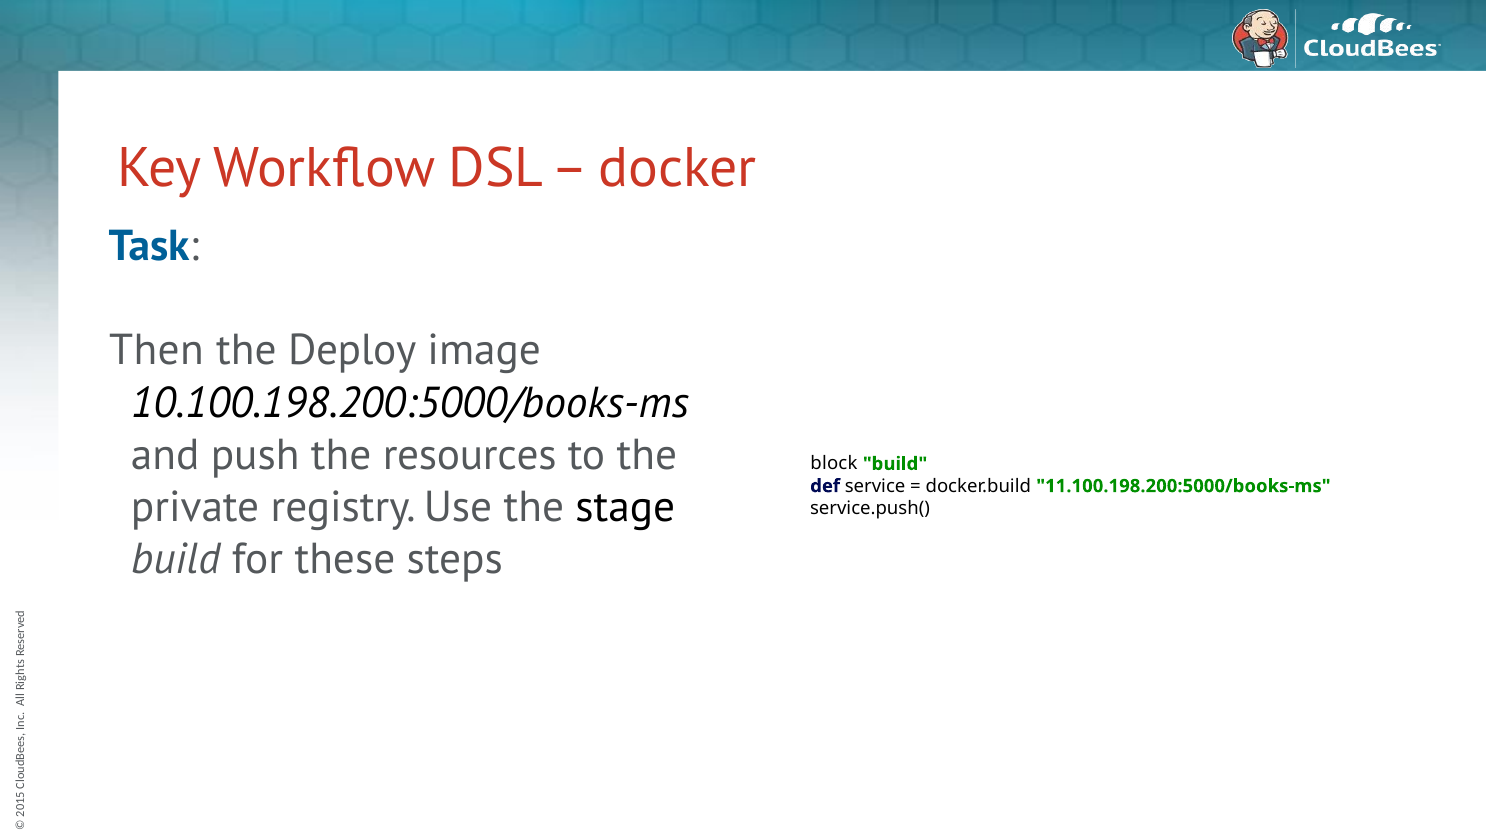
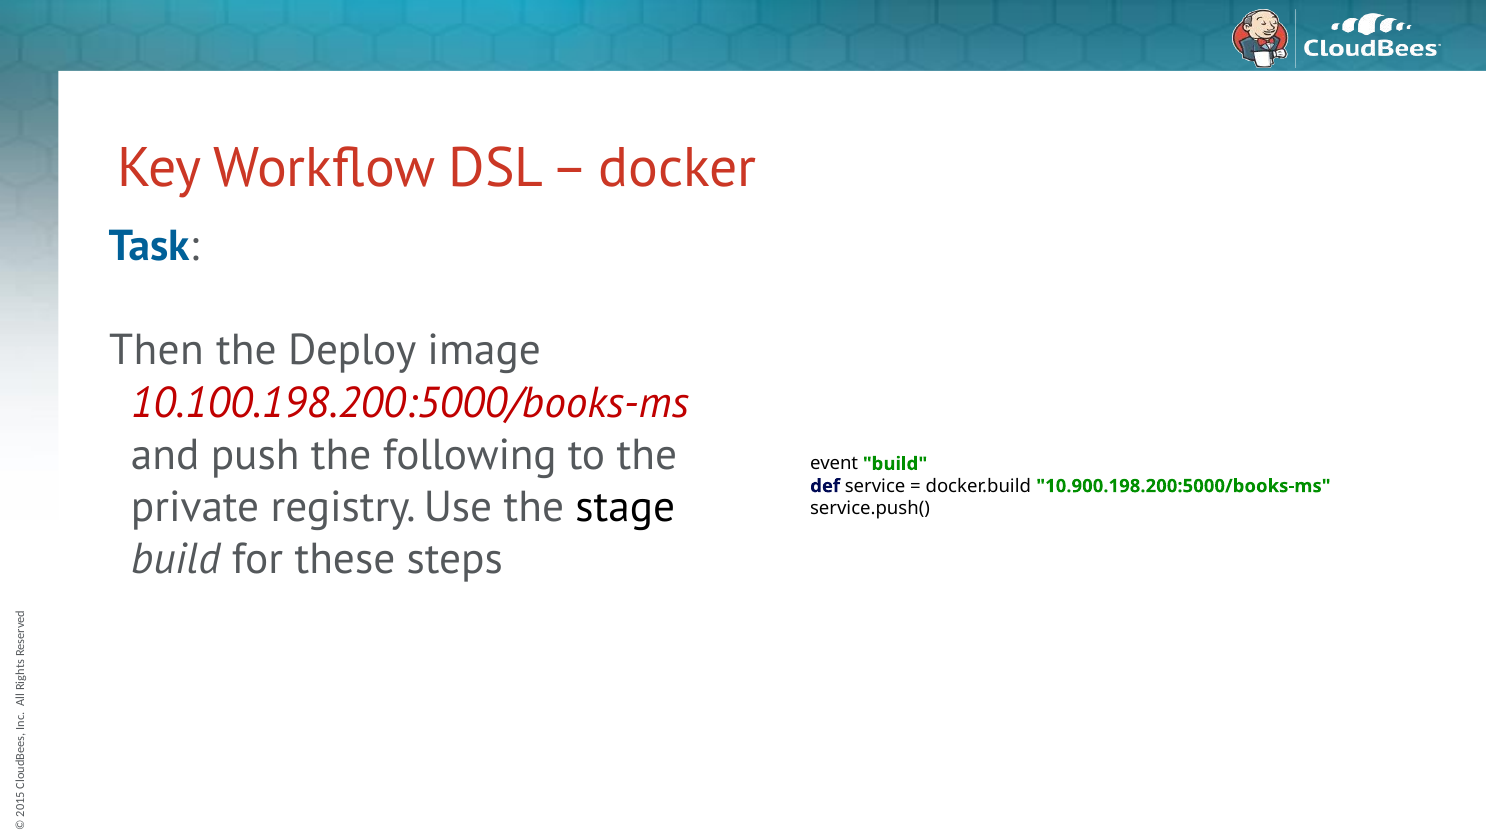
10.100.198.200:5000/books-ms colour: black -> red (410, 403)
resources: resources -> following (470, 455)
block: block -> event (834, 464)
11.100.198.200:5000/books-ms: 11.100.198.200:5000/books-ms -> 10.900.198.200:5000/books-ms (1183, 486)
